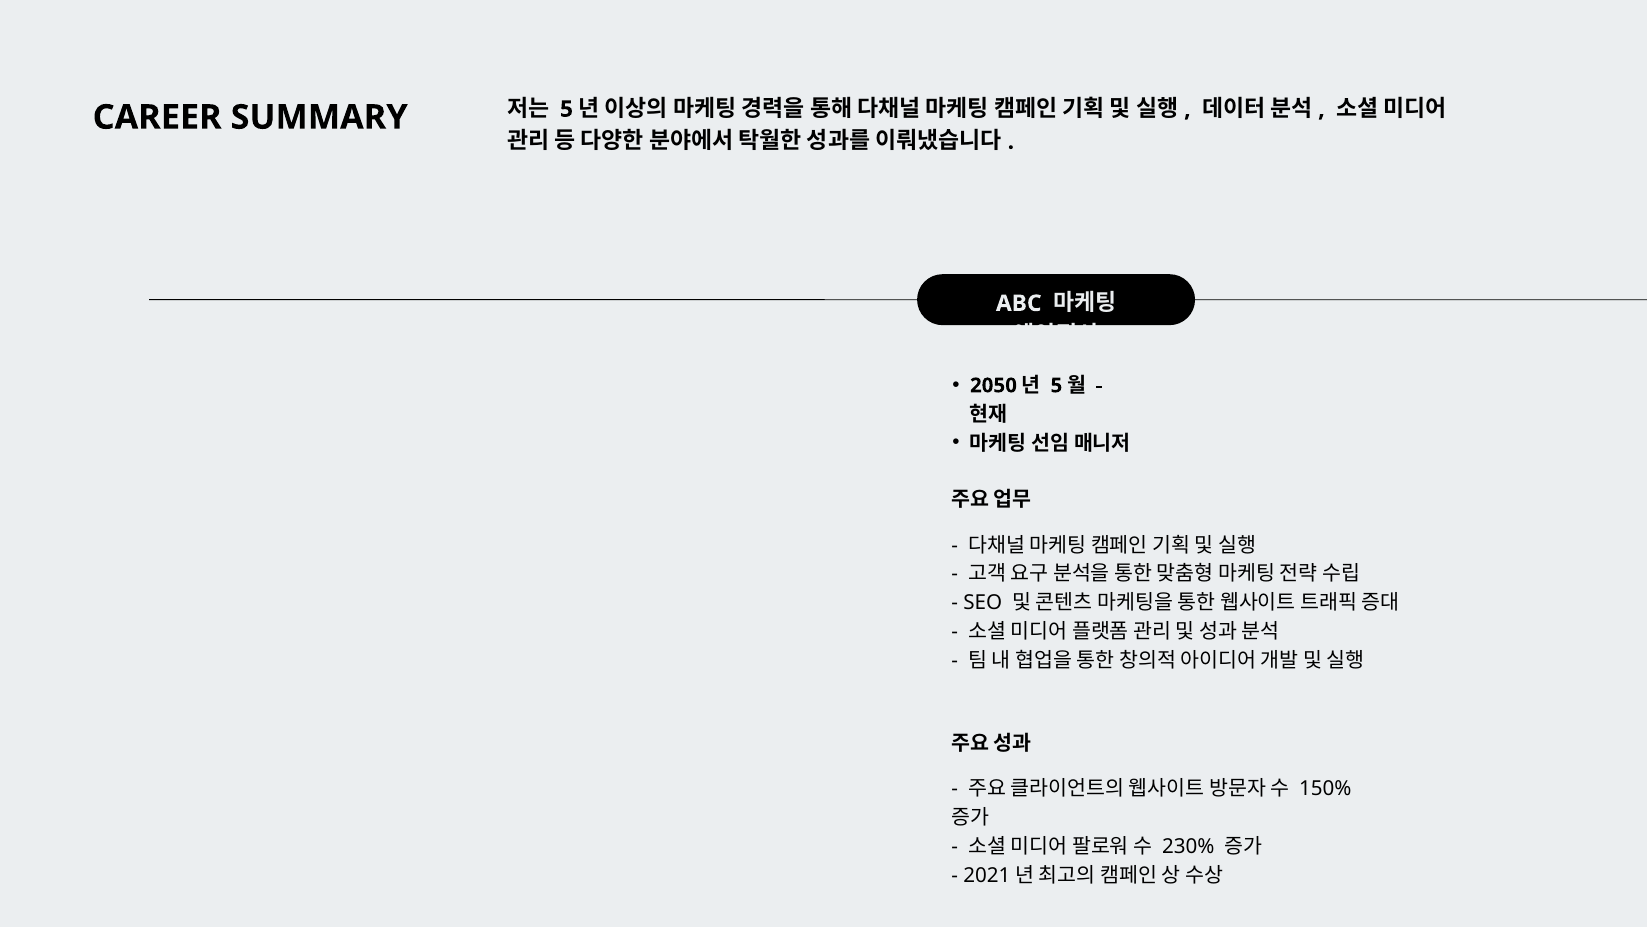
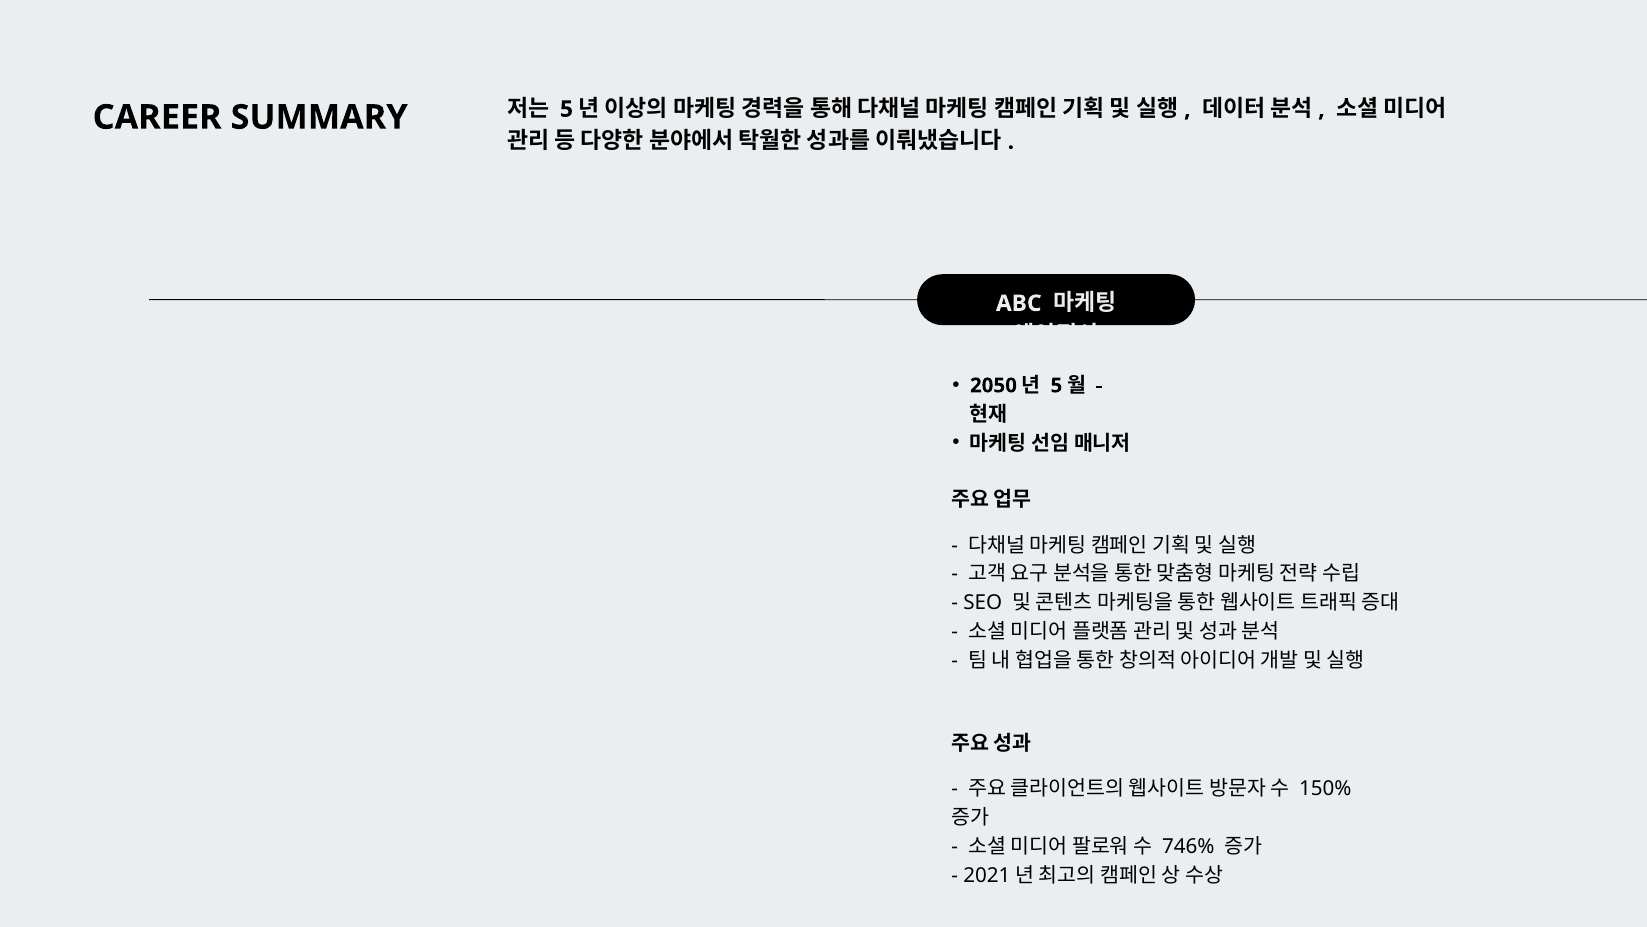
230%: 230% -> 746% (1188, 846)
